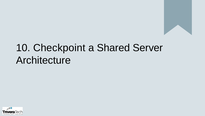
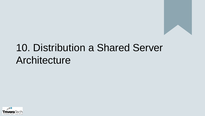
Checkpoint: Checkpoint -> Distribution (59, 48)
